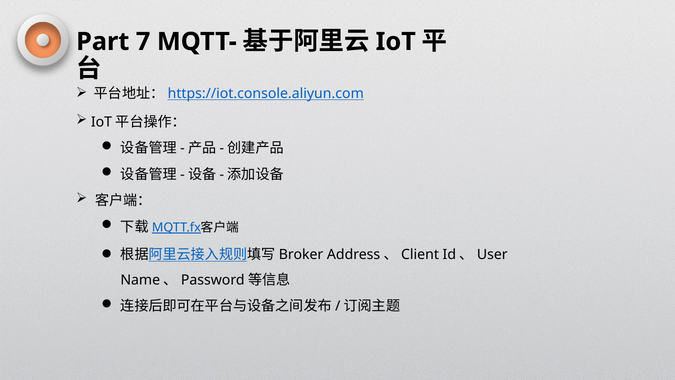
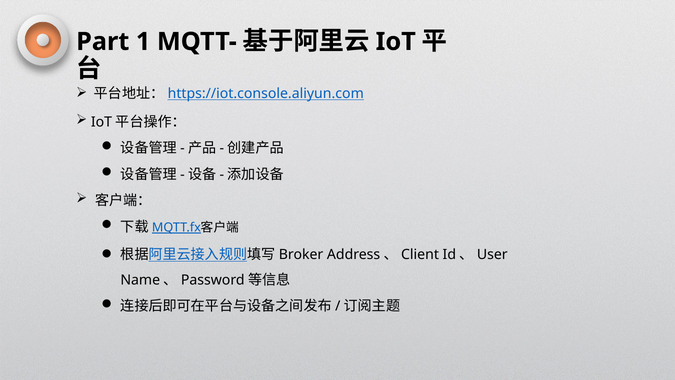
7: 7 -> 1 (143, 42)
